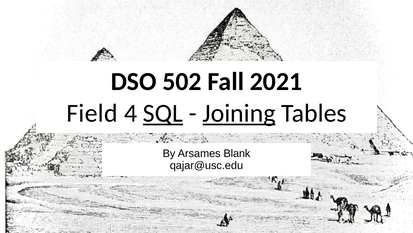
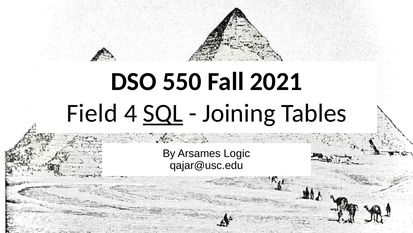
502: 502 -> 550 (182, 81)
Joining underline: present -> none (239, 113)
Blank: Blank -> Logic (237, 153)
